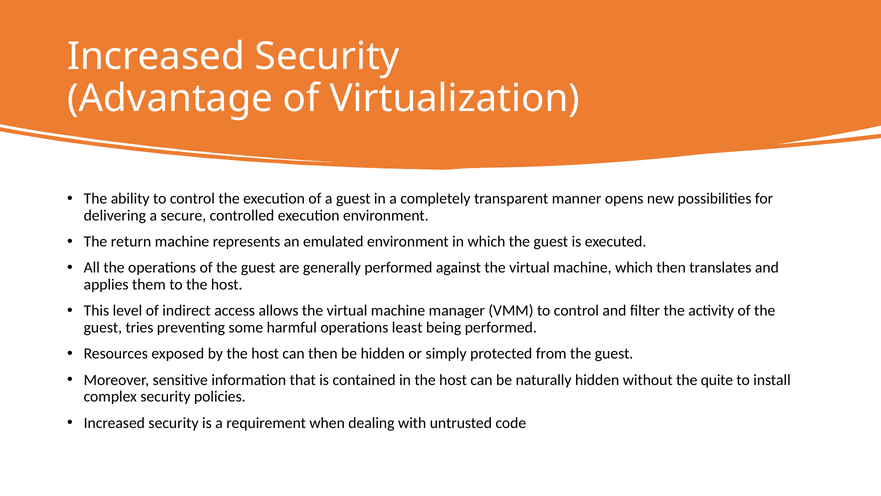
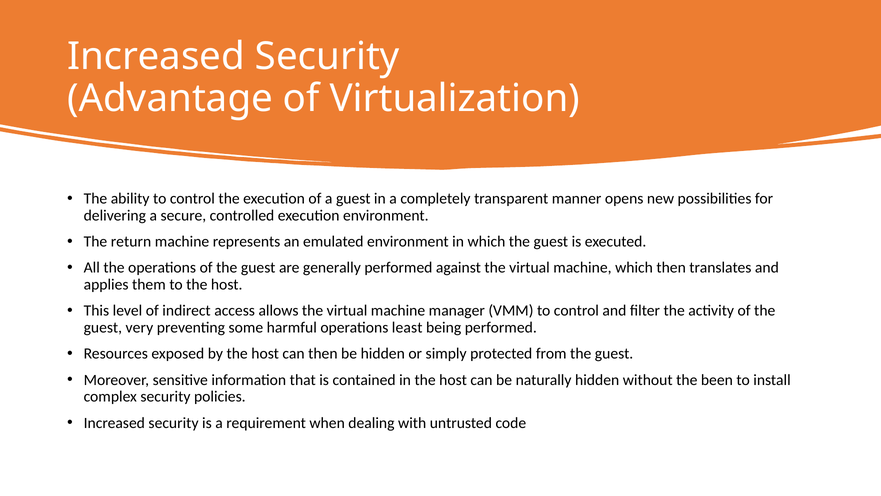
tries: tries -> very (139, 327)
quite: quite -> been (717, 380)
